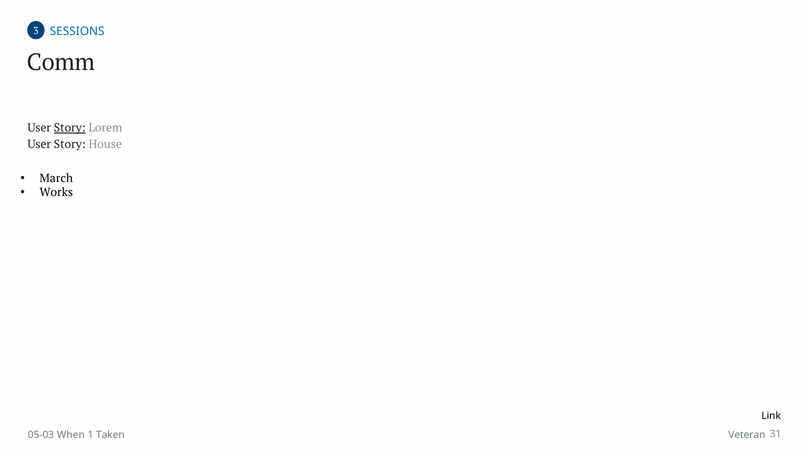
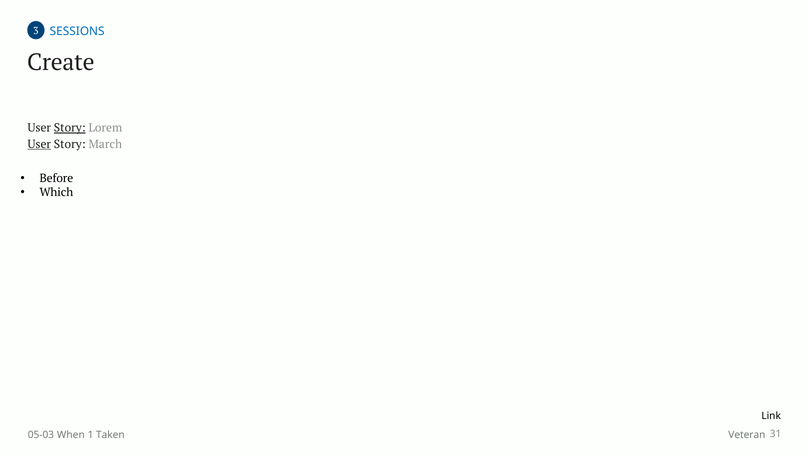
Comm: Comm -> Create (61, 62)
User underline: none -> present (39, 144)
House: House -> March (105, 144)
March: March -> Before (56, 178)
Works: Works -> Which (56, 192)
